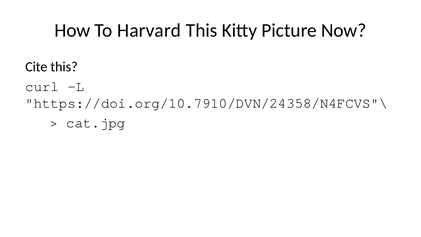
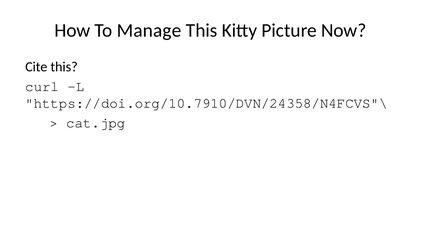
Harvard: Harvard -> Manage (149, 31)
